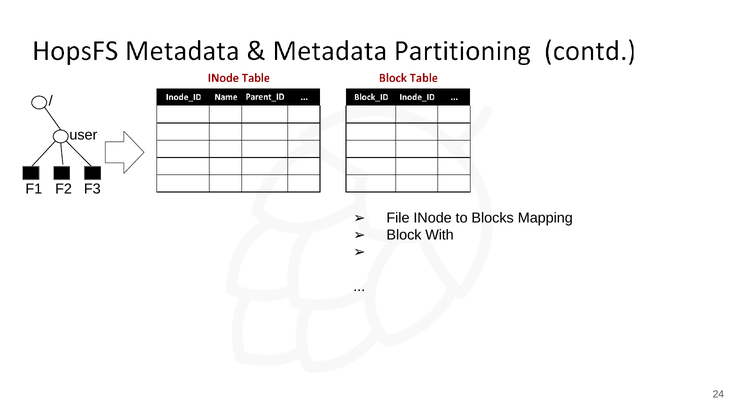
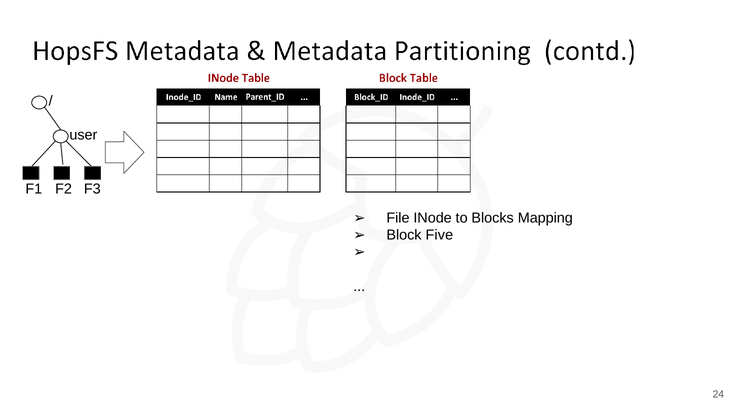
With: With -> Five (439, 235)
